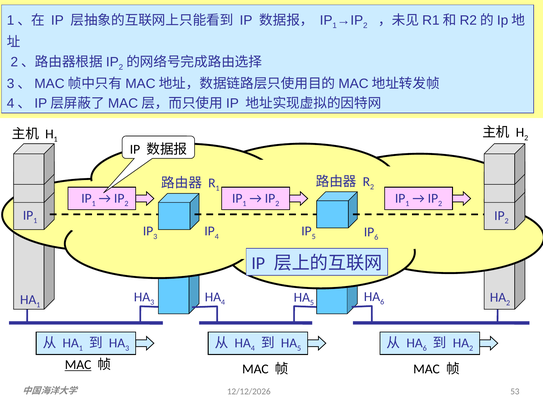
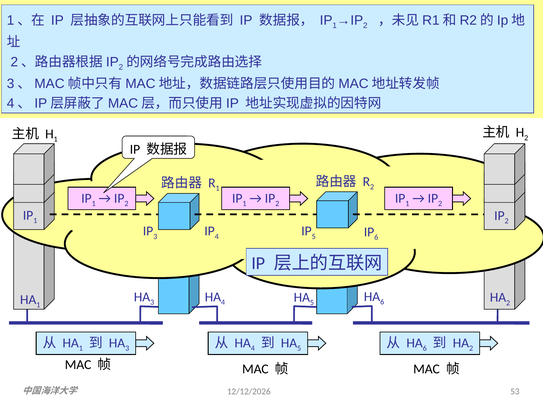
MAC underline: present -> none (78, 365)
